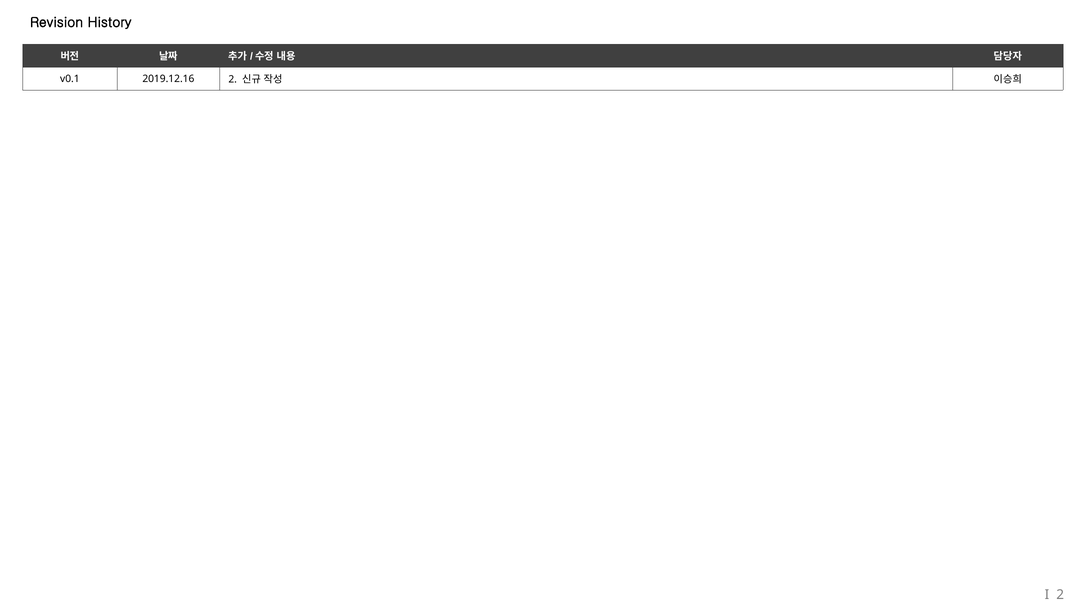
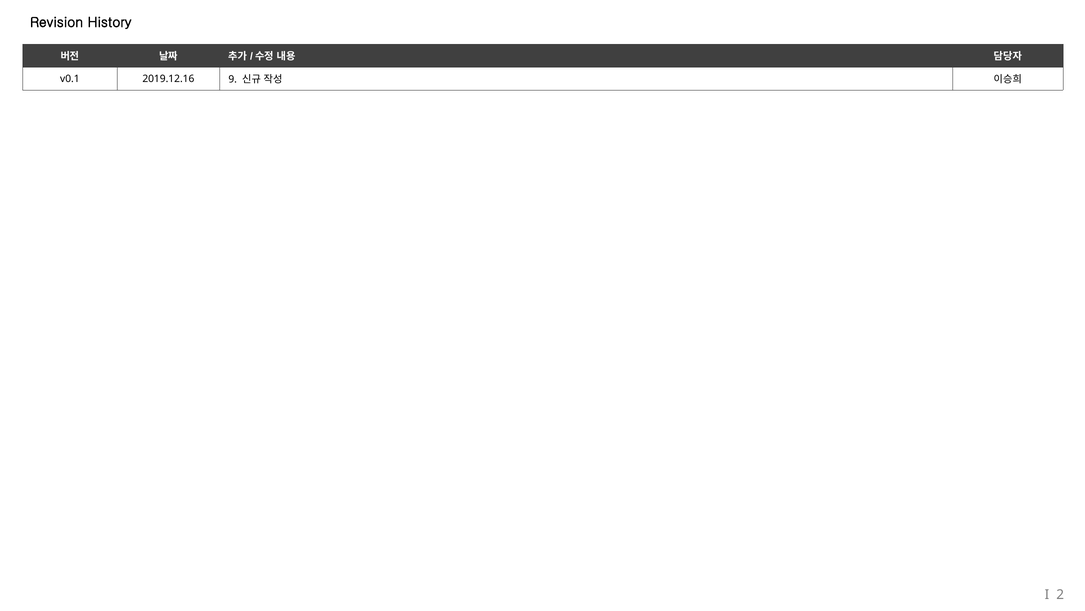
2019.12.16 2: 2 -> 9 (233, 79)
